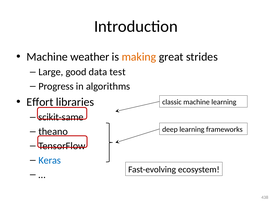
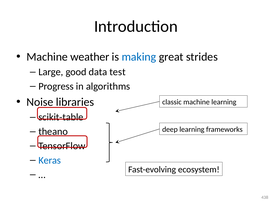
making colour: orange -> blue (139, 57)
Effort: Effort -> Noise (40, 102)
scikit-same: scikit-same -> scikit-table (61, 117)
